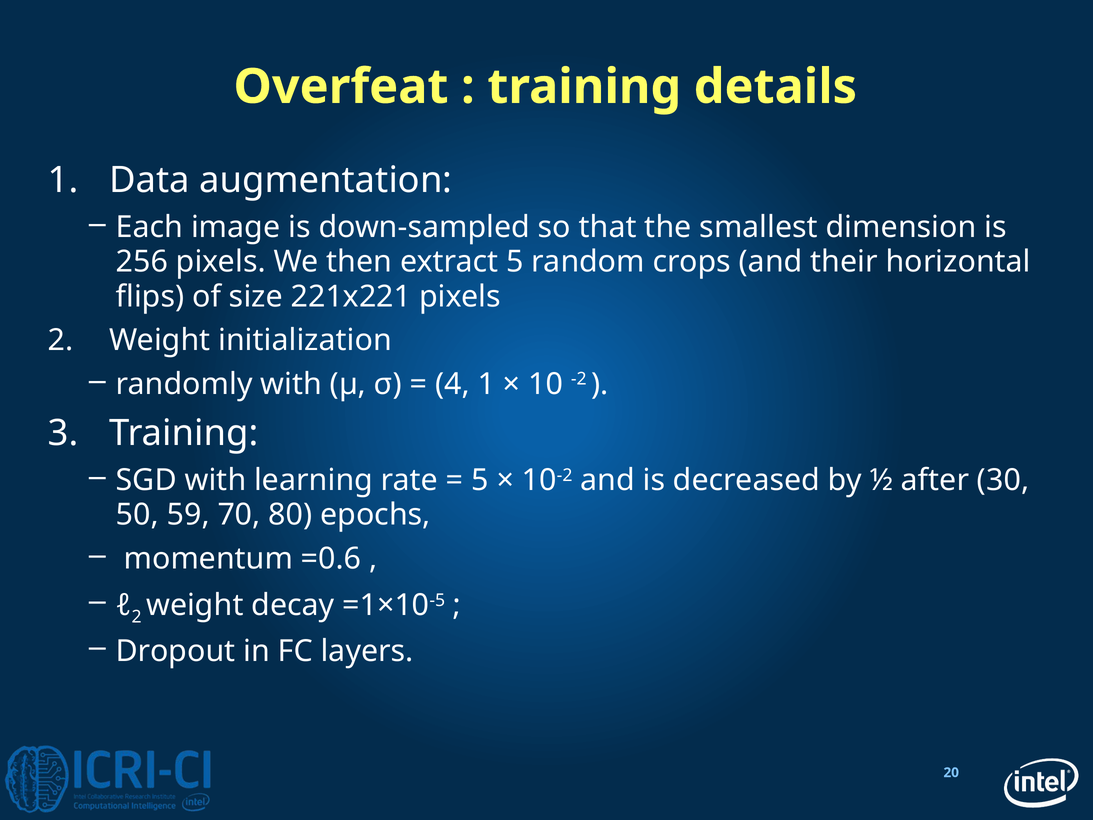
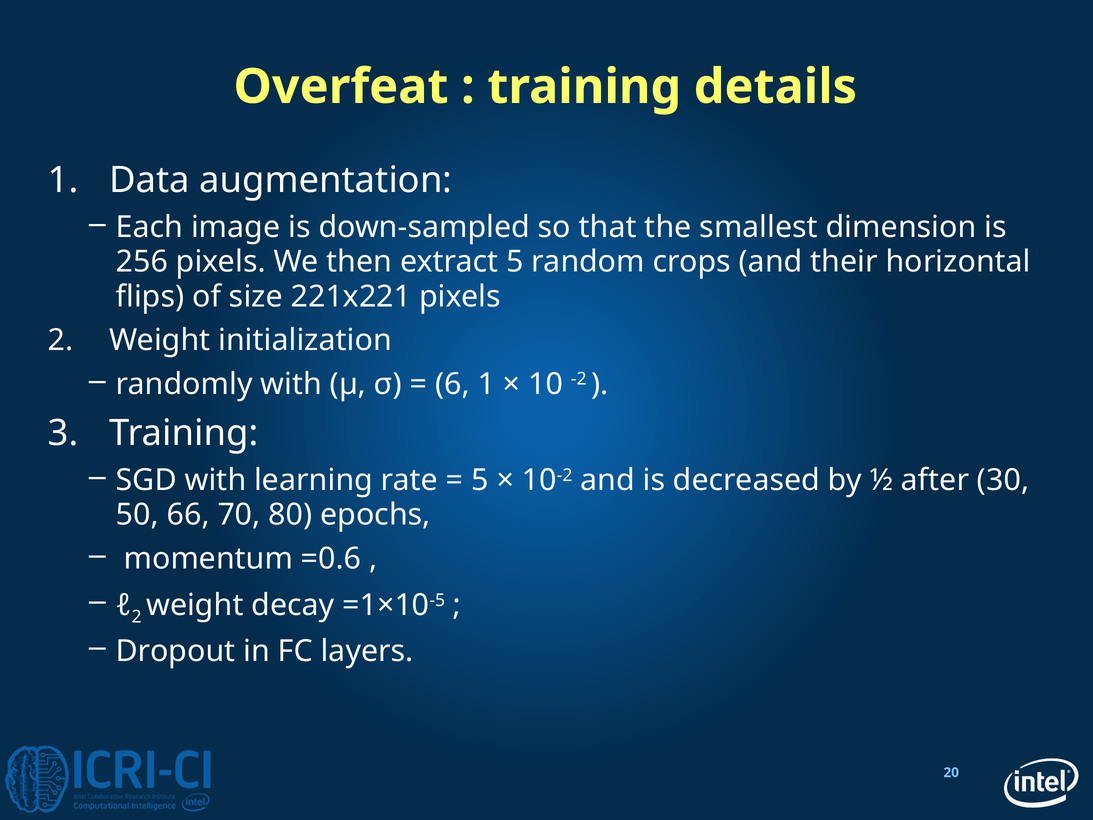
4: 4 -> 6 (452, 384)
59: 59 -> 66 (188, 515)
